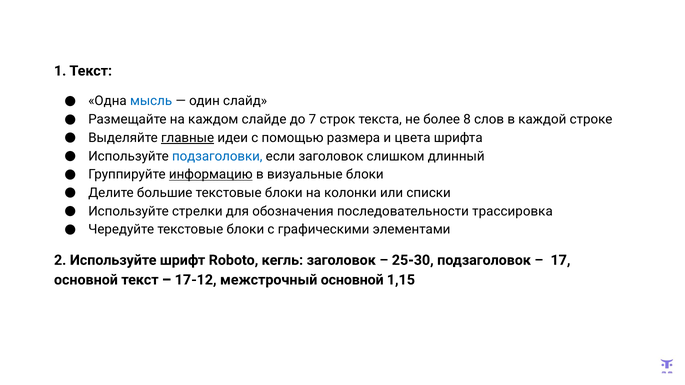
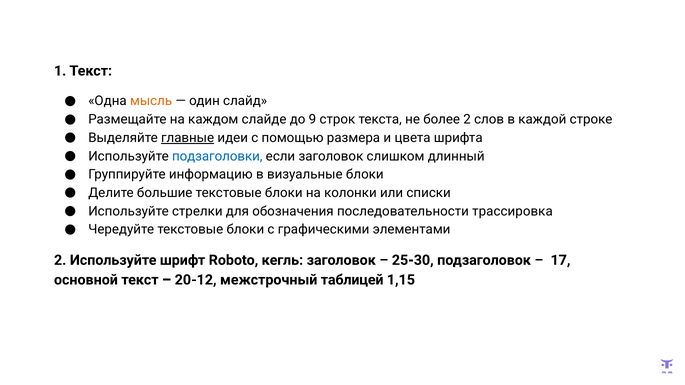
мысль colour: blue -> orange (151, 101)
7: 7 -> 9 (312, 120)
более 8: 8 -> 2 (467, 120)
информацию underline: present -> none (211, 175)
17-12: 17-12 -> 20-12 (196, 280)
межстрочный основной: основной -> таблицей (352, 280)
